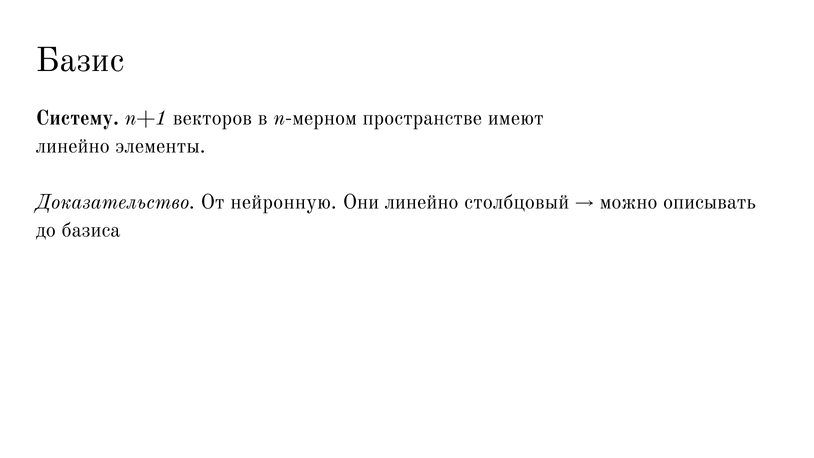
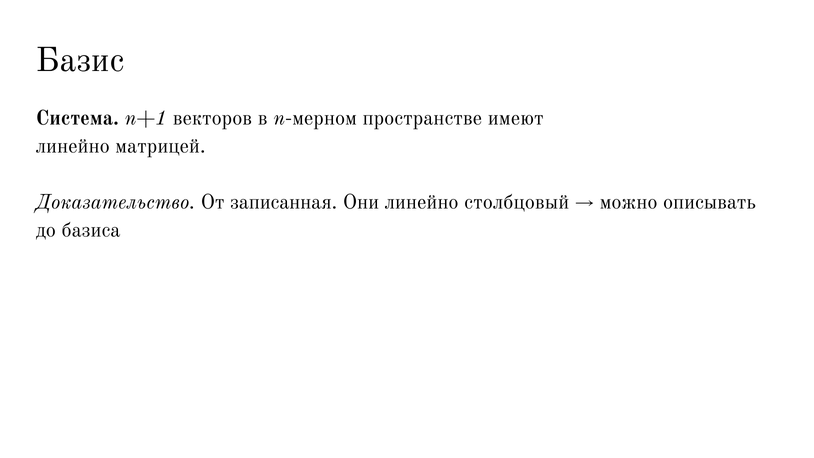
Систему: Систему -> Система (77, 118)
элементы: элементы -> матрицей (160, 146)
нейронную: нейронную -> записанная (284, 202)
